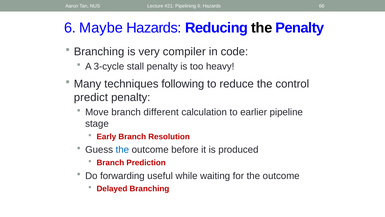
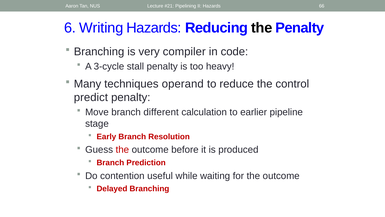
Maybe: Maybe -> Writing (101, 28)
following: following -> operand (183, 84)
the colour: blue -> red (122, 149)
forwarding: forwarding -> contention (122, 176)
